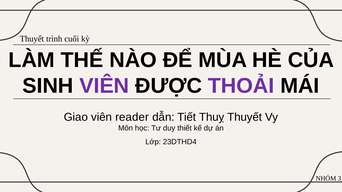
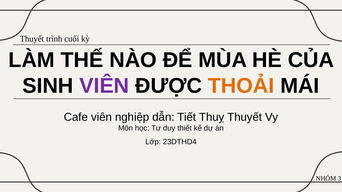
THOẢI colour: purple -> orange (241, 86)
Giao: Giao -> Cafe (76, 117)
reader: reader -> nghiệp (132, 117)
